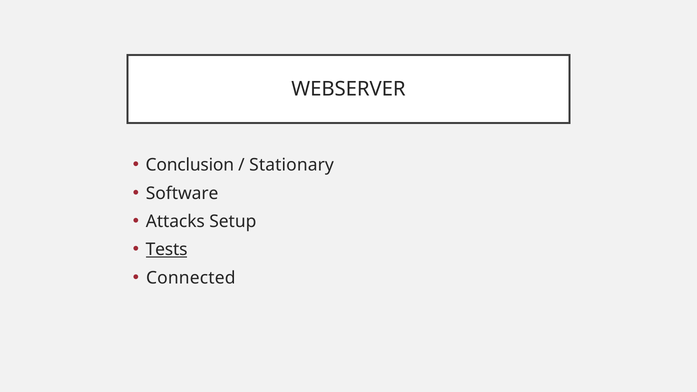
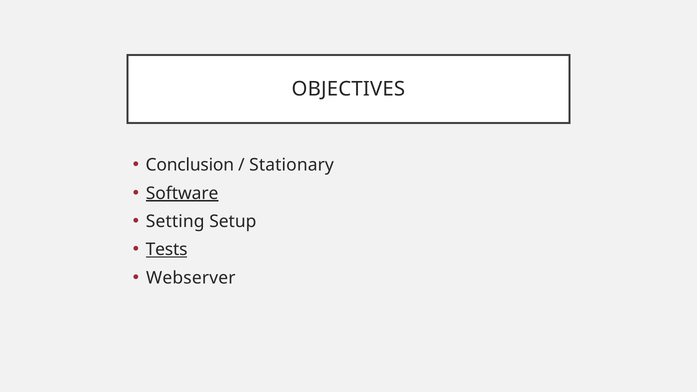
WEBSERVER: WEBSERVER -> OBJECTIVES (348, 89)
Software underline: none -> present (182, 193)
Attacks: Attacks -> Setting (175, 221)
Connected: Connected -> Webserver (191, 278)
